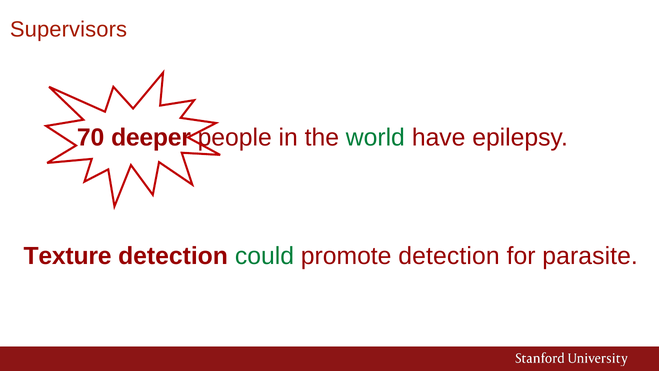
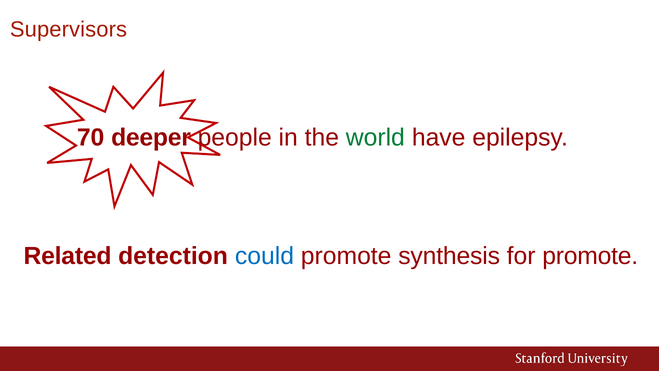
Texture: Texture -> Related (68, 256)
could colour: green -> blue (265, 256)
promote detection: detection -> synthesis (449, 256)
for parasite: parasite -> promote (590, 256)
